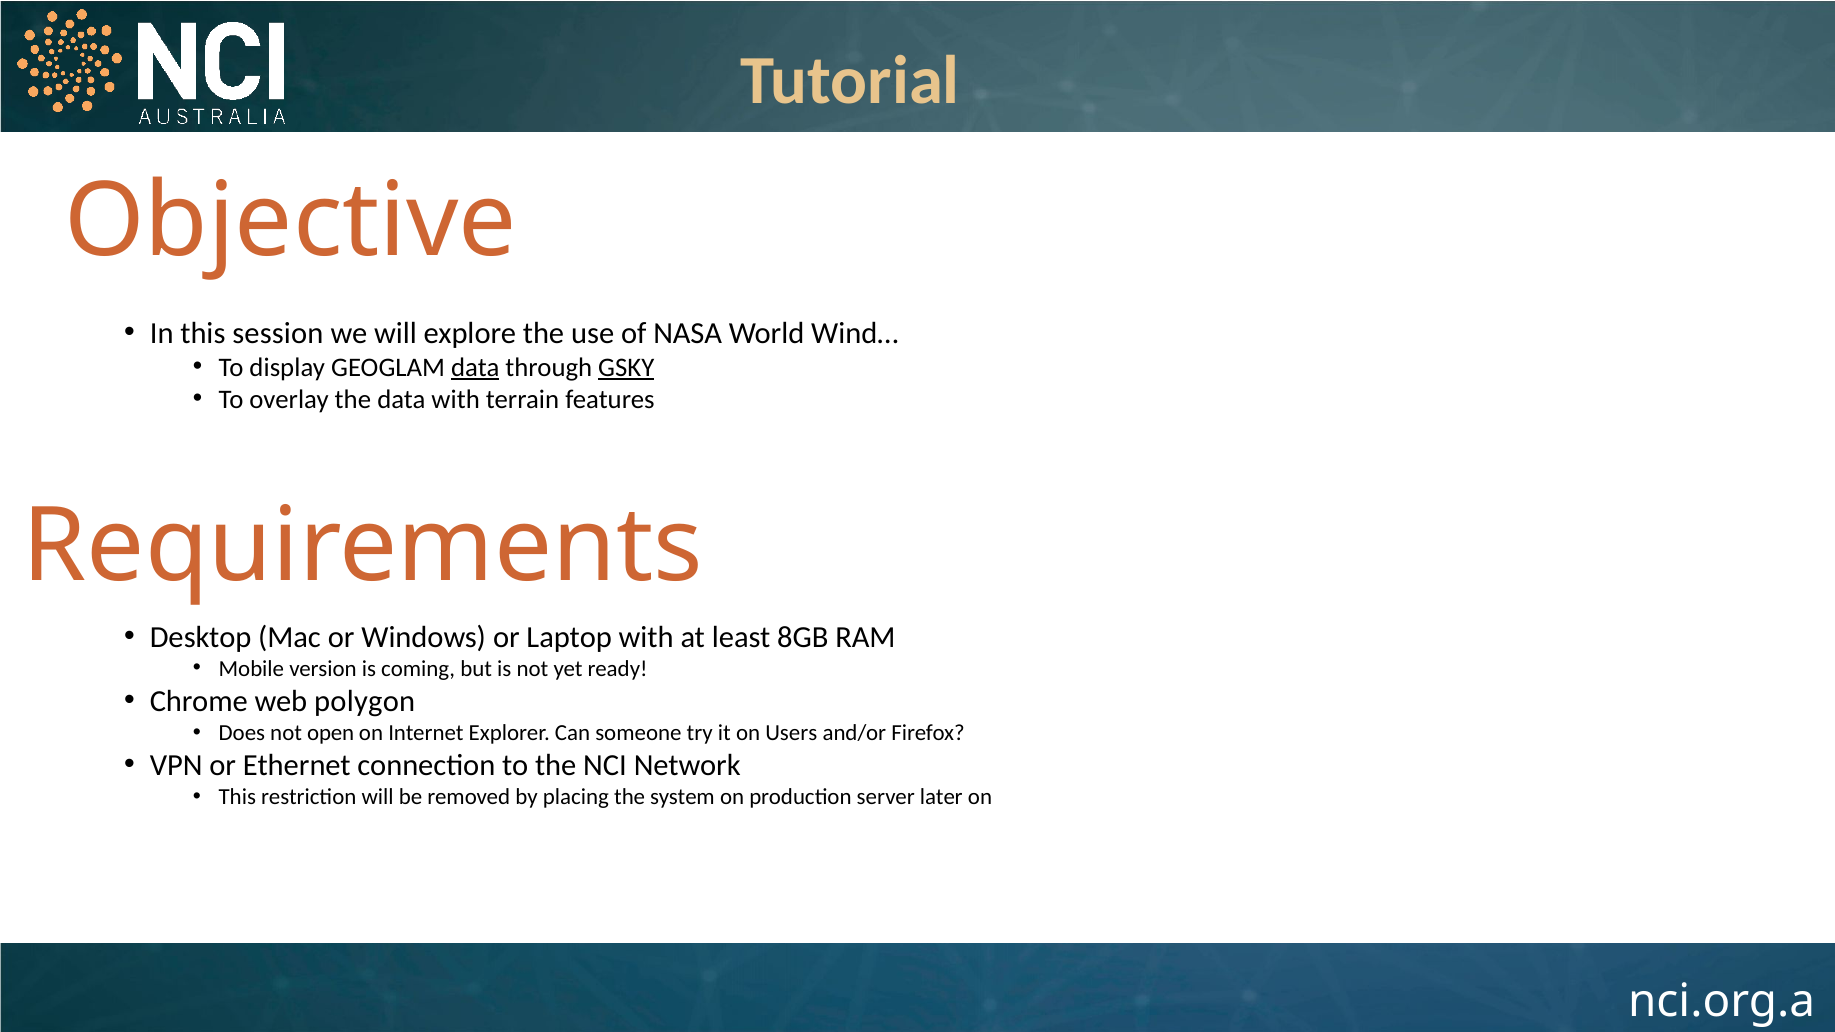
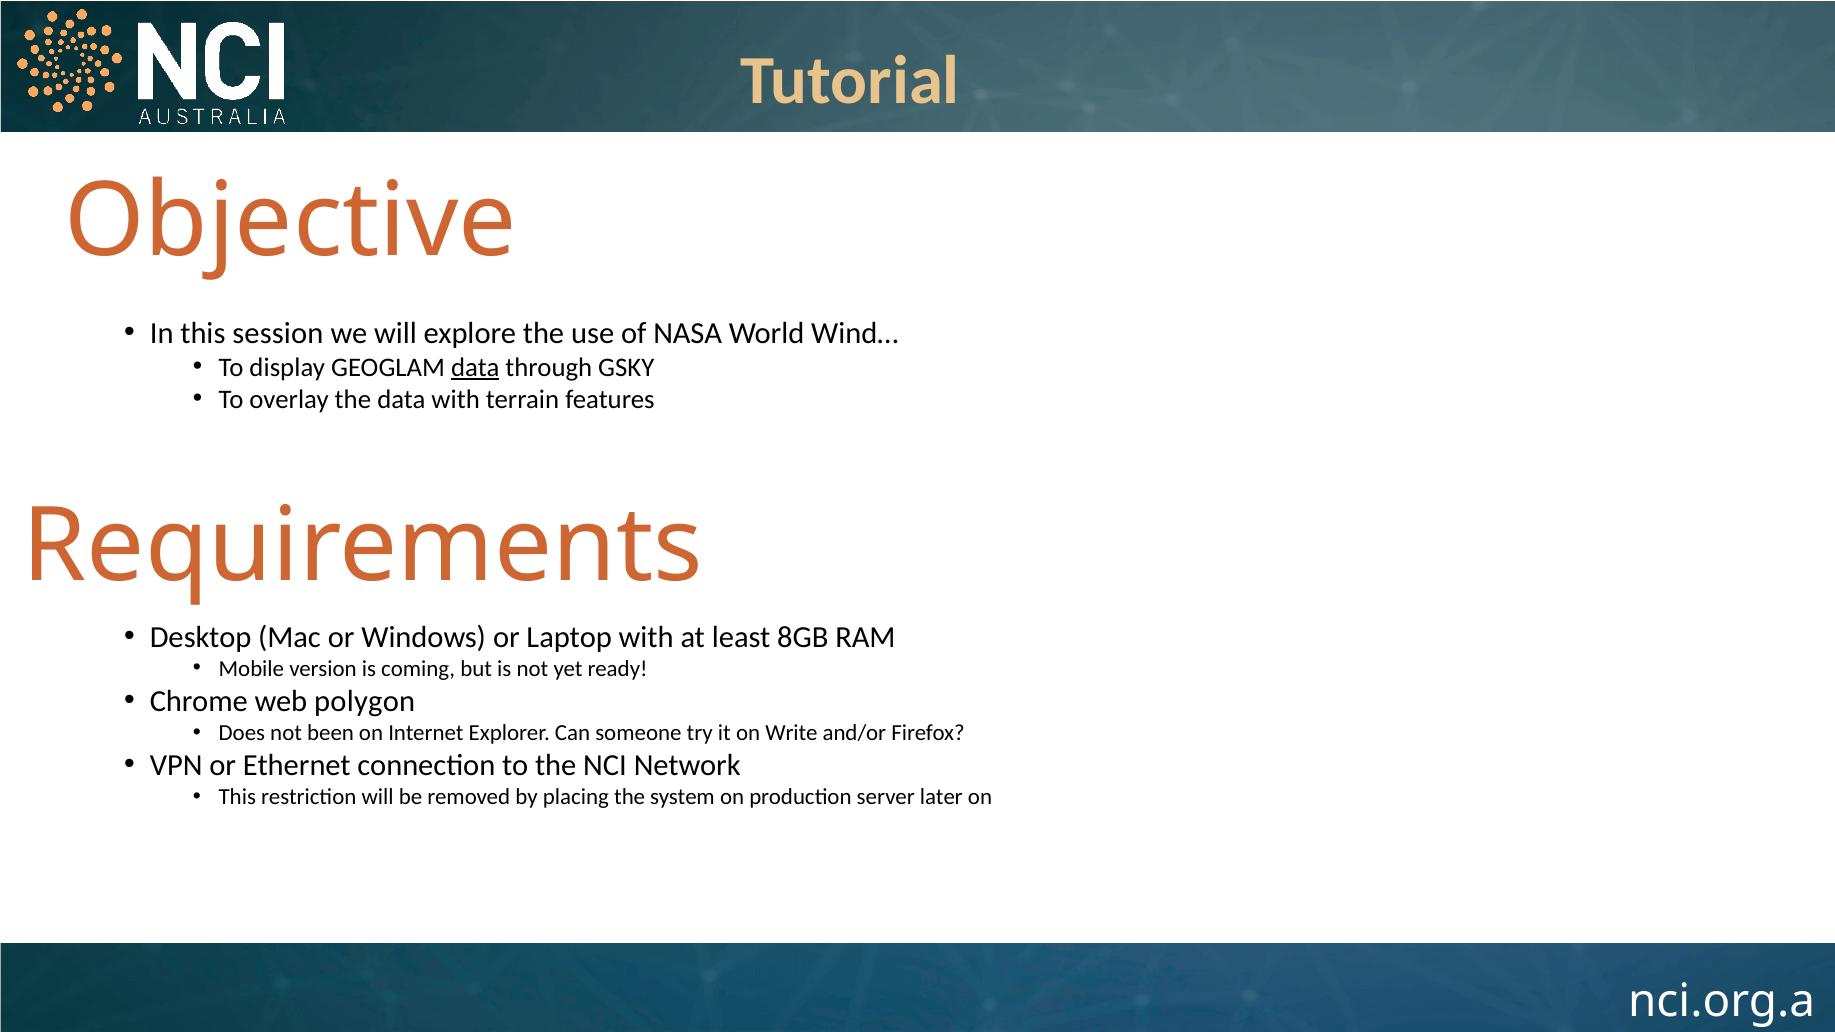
GSKY underline: present -> none (626, 367)
open: open -> been (331, 733)
Users: Users -> Write (791, 733)
